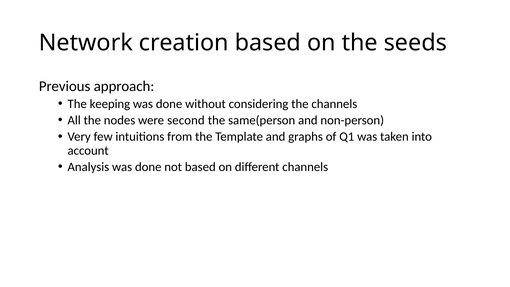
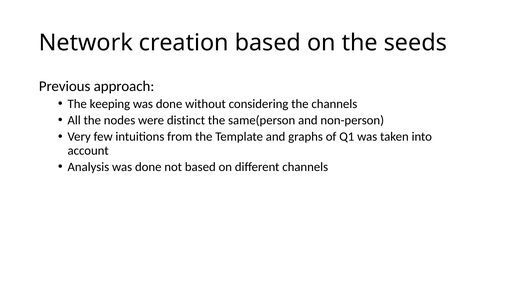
second: second -> distinct (186, 120)
